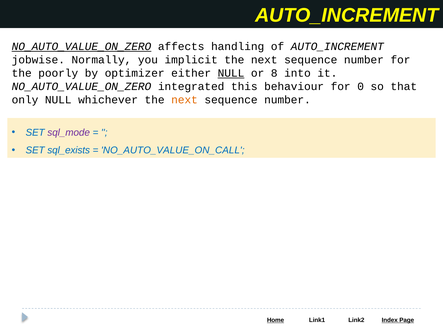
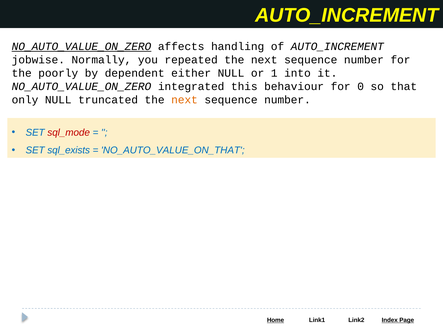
implicit: implicit -> repeated (191, 60)
optimizer: optimizer -> dependent (135, 73)
NULL underline: present -> none (231, 73)
8: 8 -> 1 (274, 73)
whichever: whichever -> truncated (108, 100)
sql_mode colour: purple -> red (69, 132)
NO_AUTO_VALUE_ON_CALL: NO_AUTO_VALUE_ON_CALL -> NO_AUTO_VALUE_ON_THAT (173, 150)
